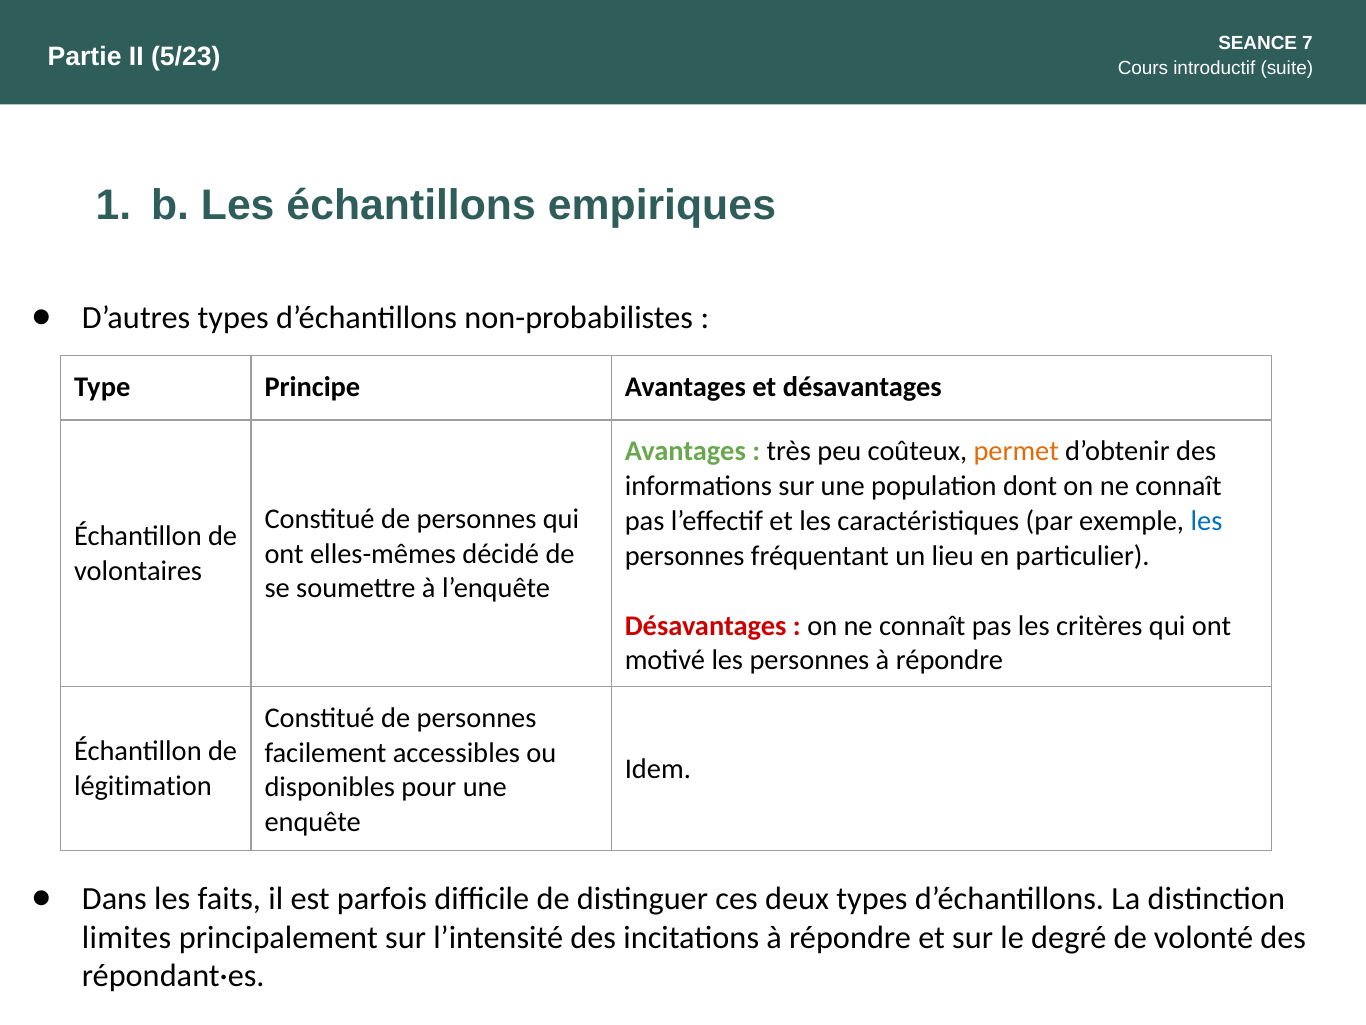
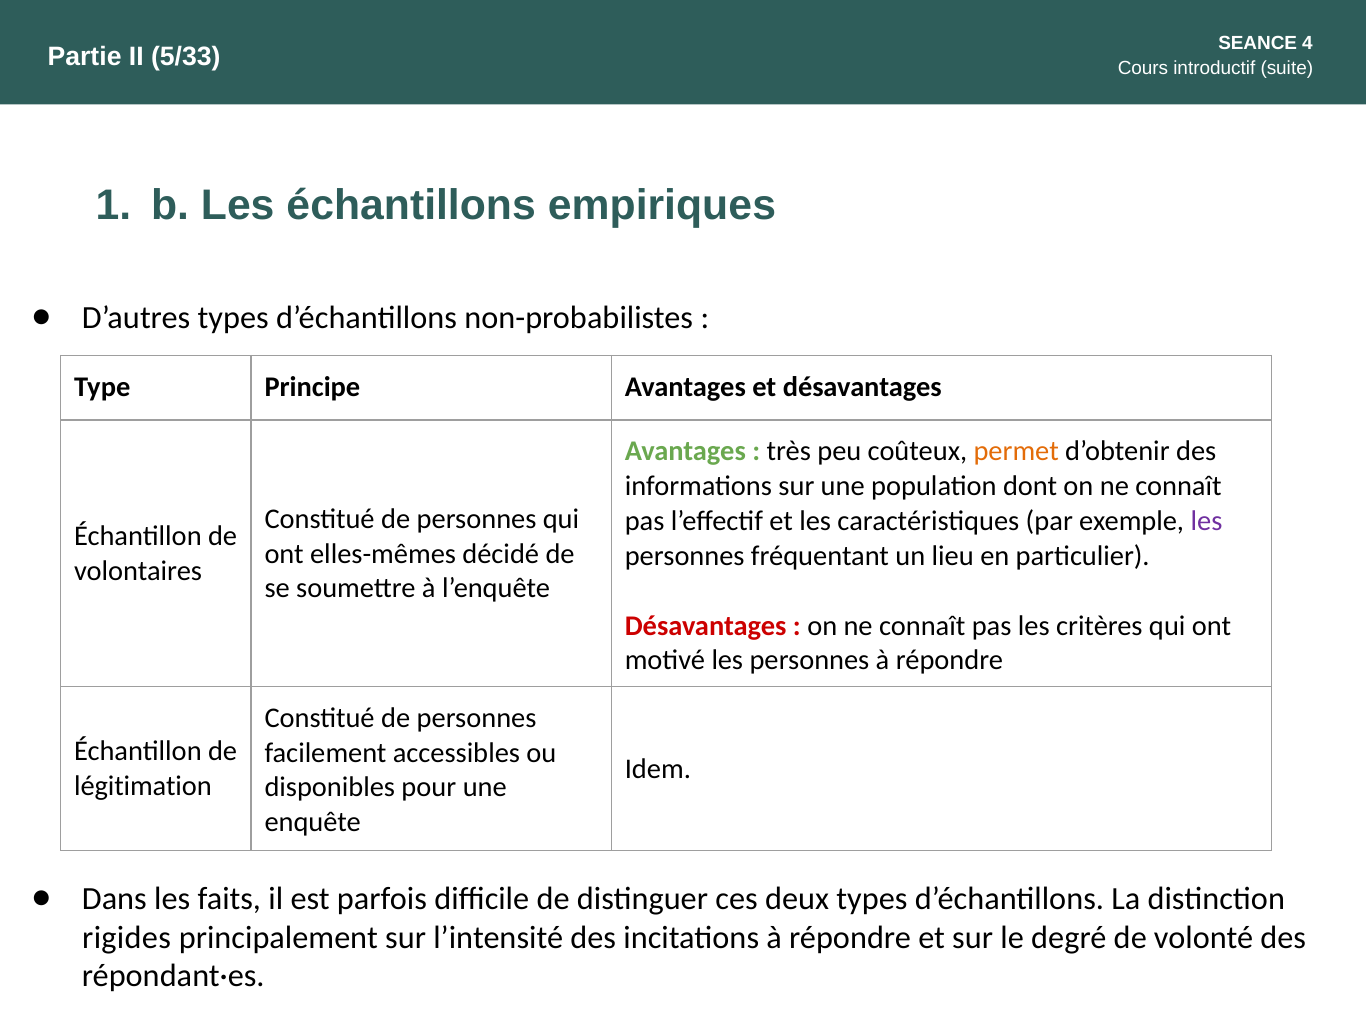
7: 7 -> 4 (1308, 43)
5/23: 5/23 -> 5/33 (186, 57)
les colour: blue -> purple (1206, 521)
limites: limites -> rigides (127, 937)
